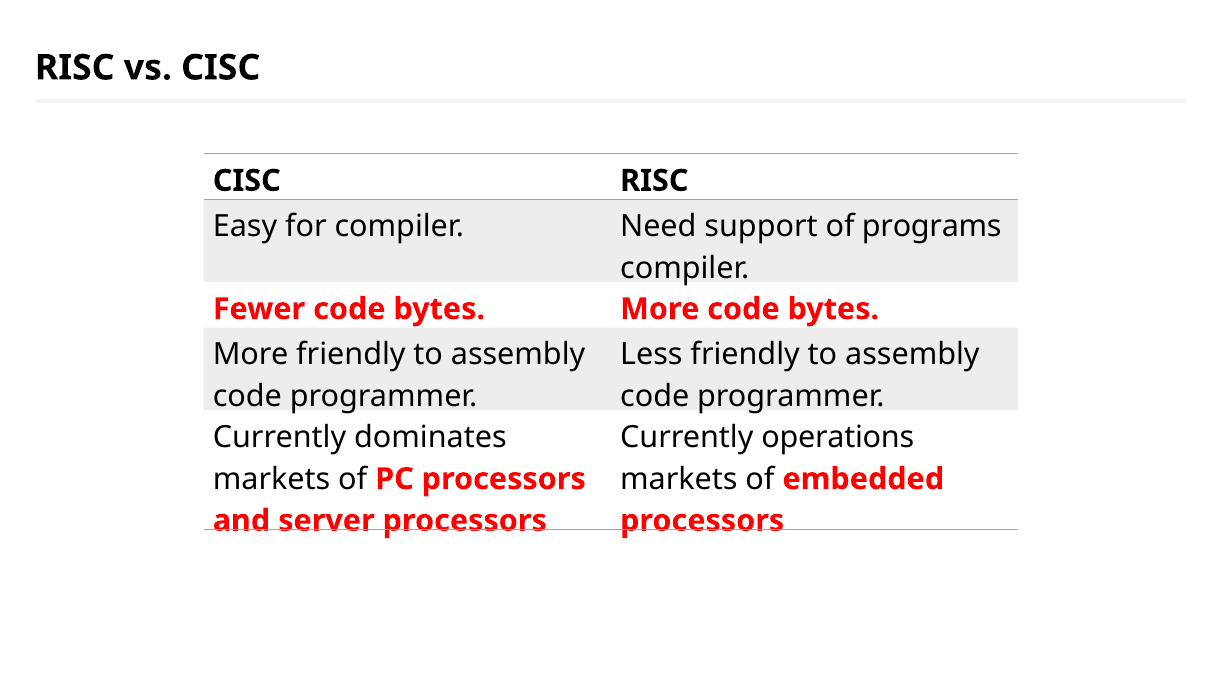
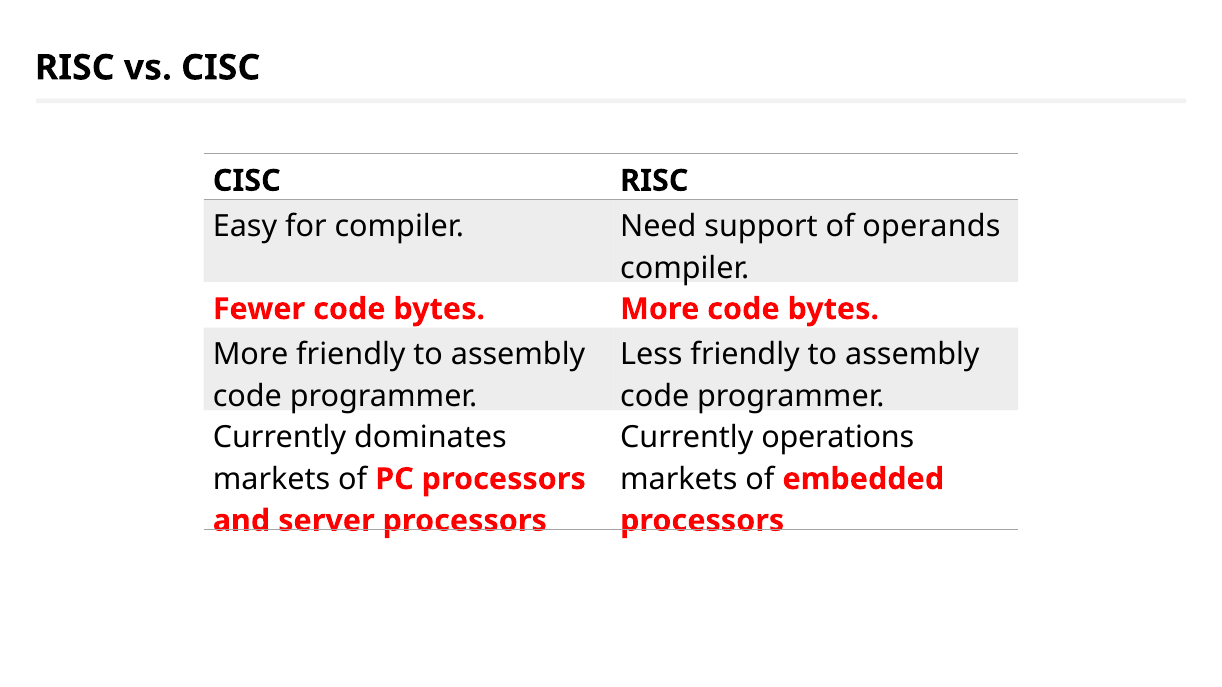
programs: programs -> operands (932, 227)
